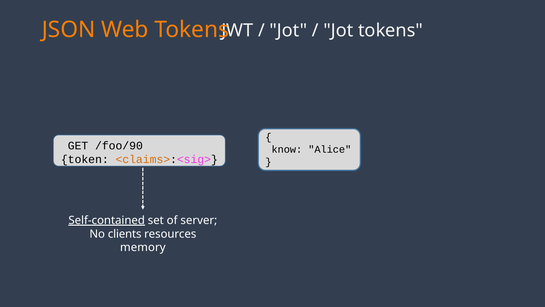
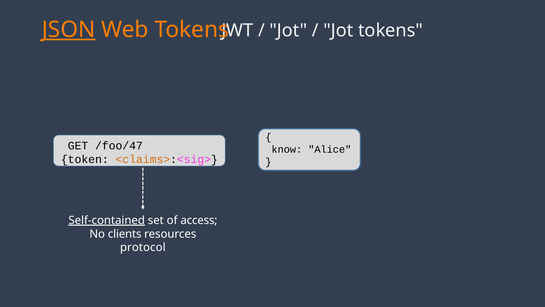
JSON underline: none -> present (69, 30)
/foo/90: /foo/90 -> /foo/47 (119, 146)
server: server -> access (199, 220)
memory: memory -> protocol (143, 247)
